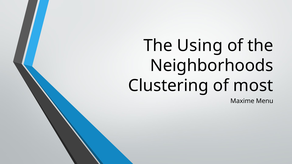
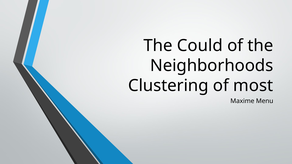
Using: Using -> Could (200, 46)
